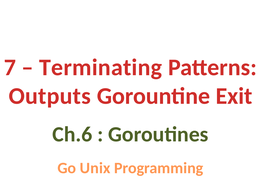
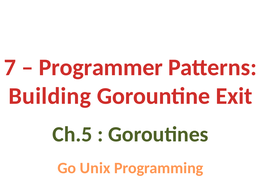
Terminating: Terminating -> Programmer (101, 68)
Outputs: Outputs -> Building (50, 96)
Ch.6: Ch.6 -> Ch.5 (72, 135)
